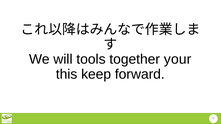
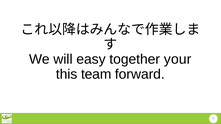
tools: tools -> easy (91, 59)
keep: keep -> team (96, 74)
